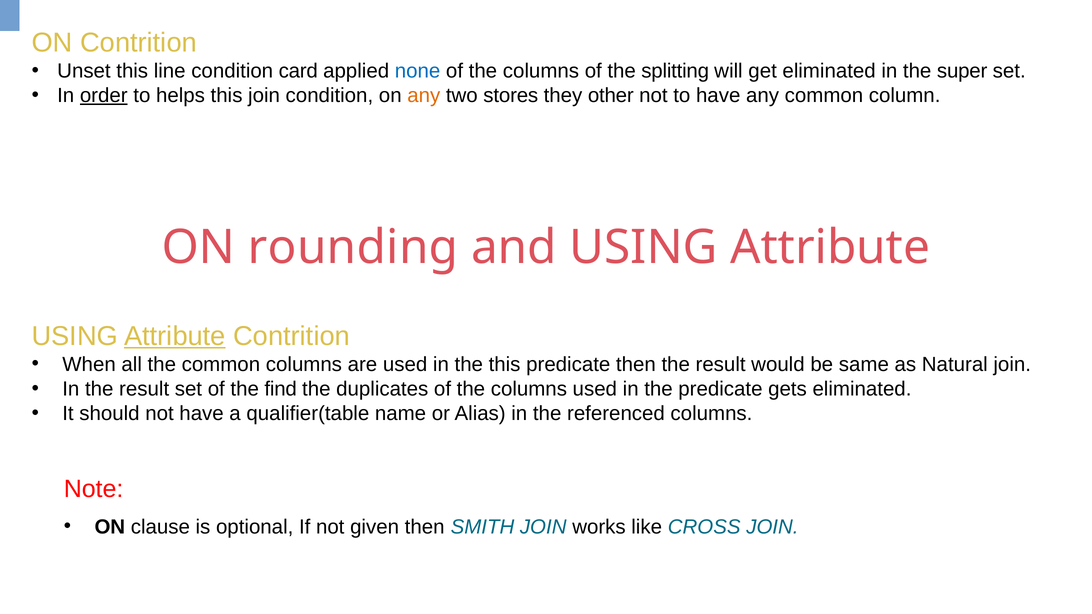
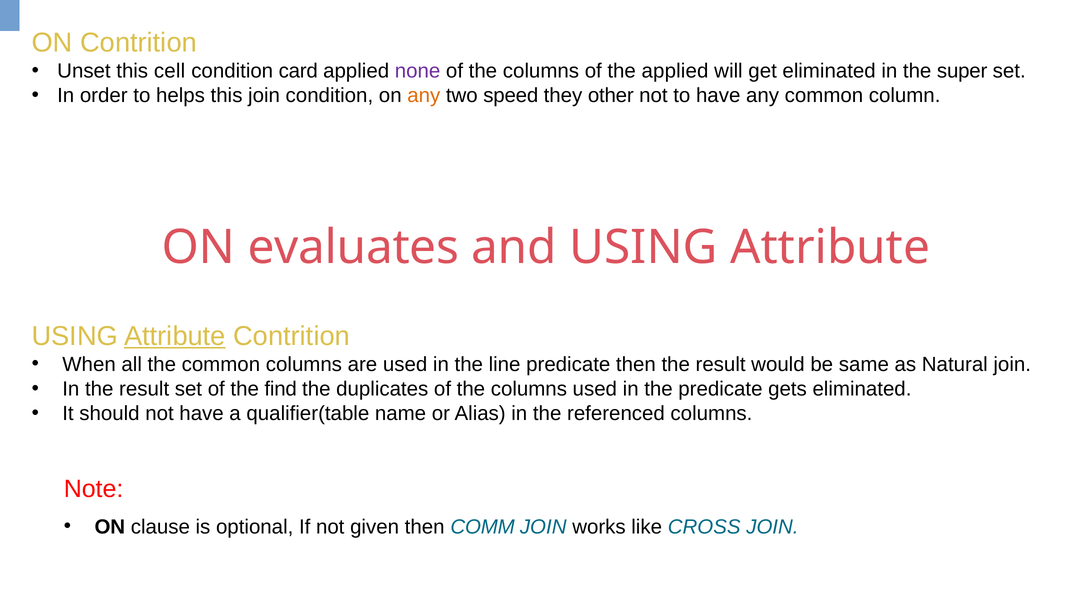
line: line -> cell (170, 71)
none colour: blue -> purple (418, 71)
the splitting: splitting -> applied (675, 71)
order underline: present -> none (104, 96)
stores: stores -> speed (511, 96)
rounding: rounding -> evaluates (353, 248)
the this: this -> line (505, 364)
SMITH: SMITH -> COMM (483, 527)
